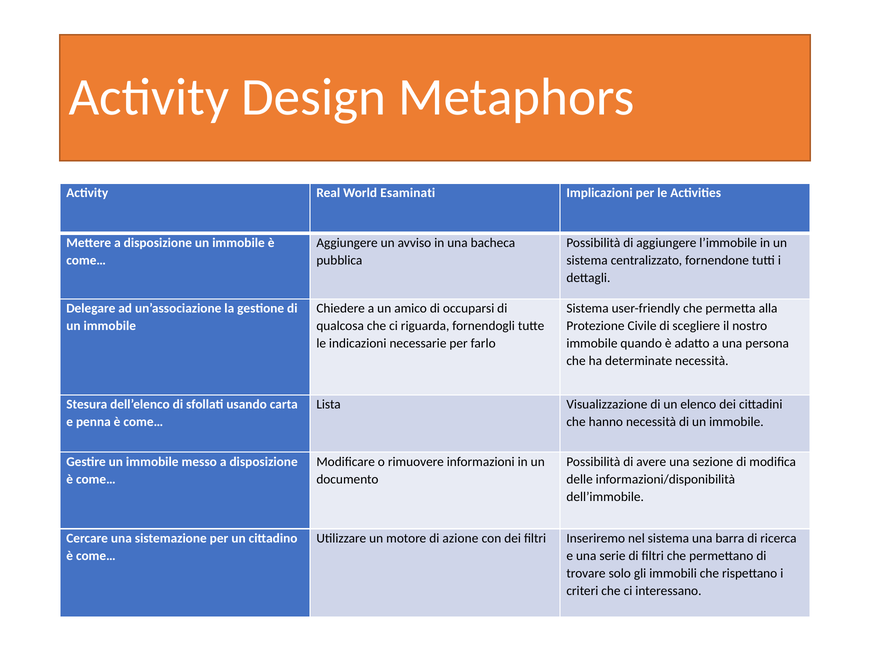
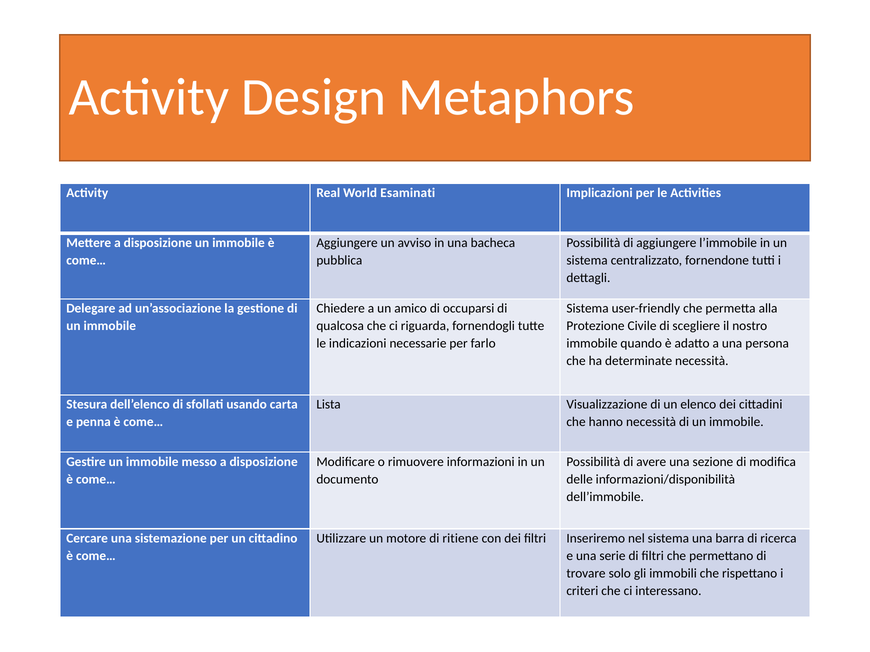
azione: azione -> ritiene (460, 539)
